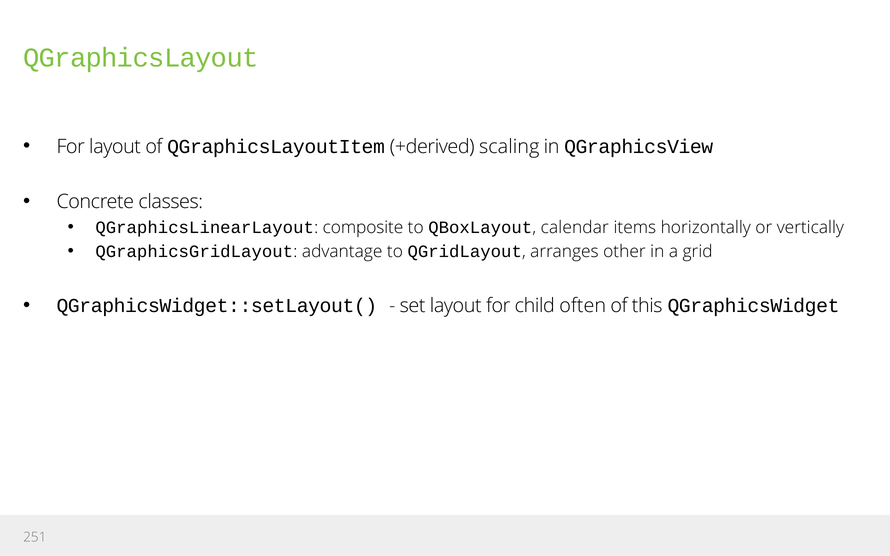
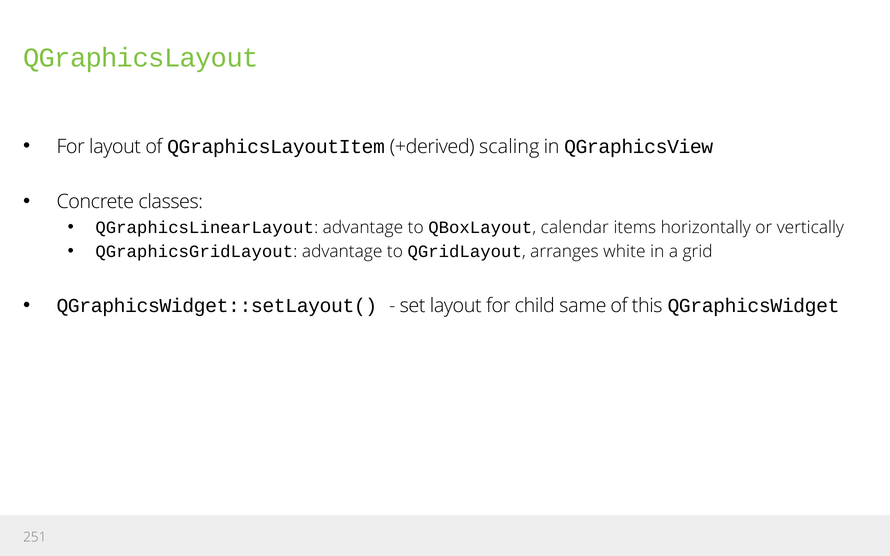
QGraphicsLinearLayout composite: composite -> advantage (363, 228)
other: other -> white (624, 252)
often: often -> same (583, 306)
